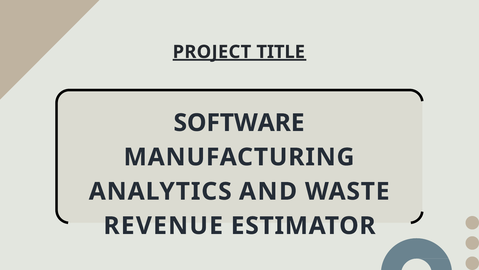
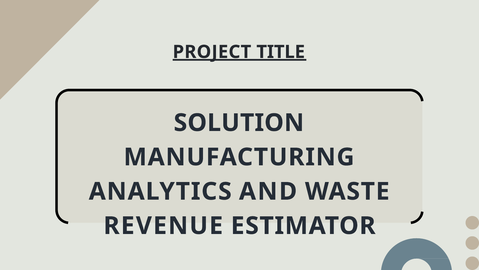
SOFTWARE: SOFTWARE -> SOLUTION (239, 123)
